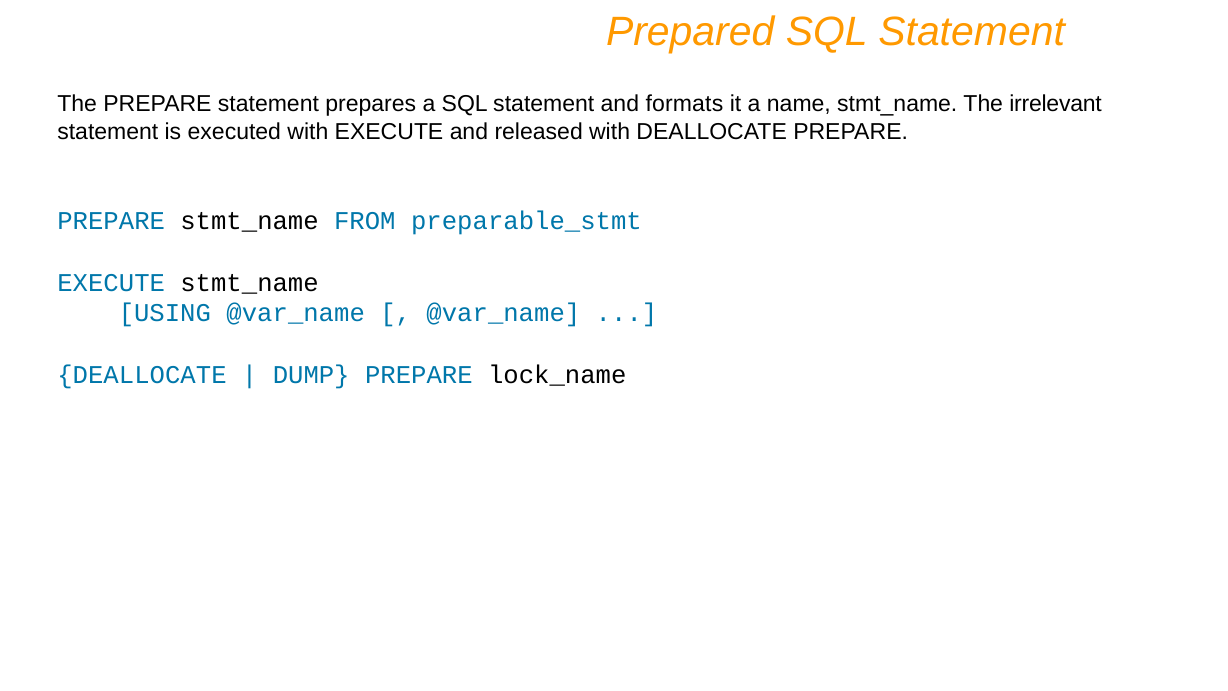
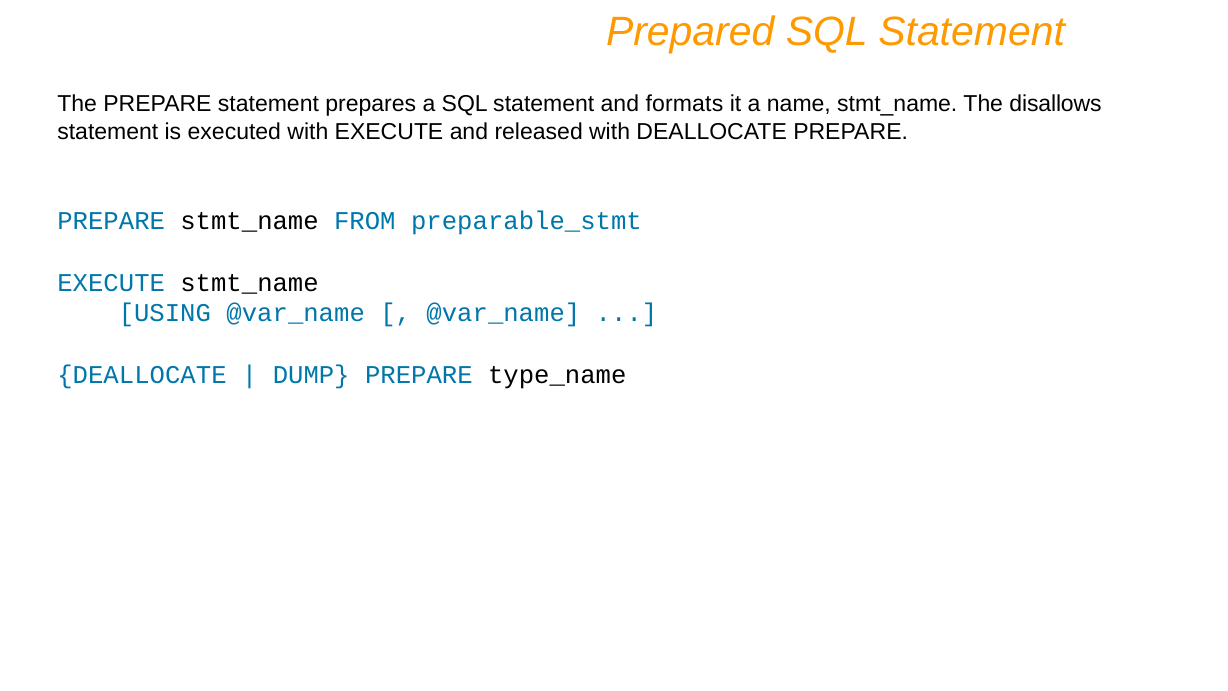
irrelevant: irrelevant -> disallows (1056, 104)
lock_name: lock_name -> type_name (557, 375)
